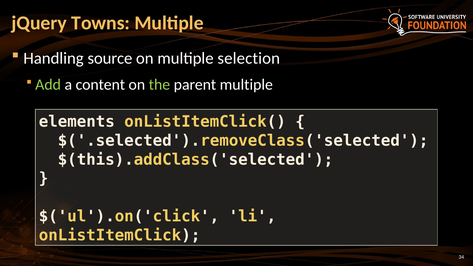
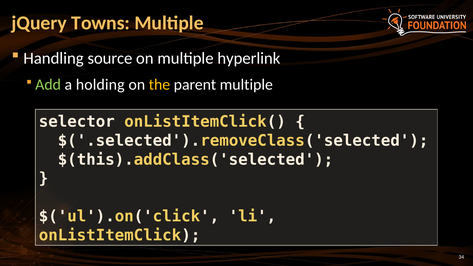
selection: selection -> hyperlink (249, 58)
content: content -> holding (100, 85)
the colour: light green -> yellow (159, 85)
elements: elements -> selector (77, 122)
